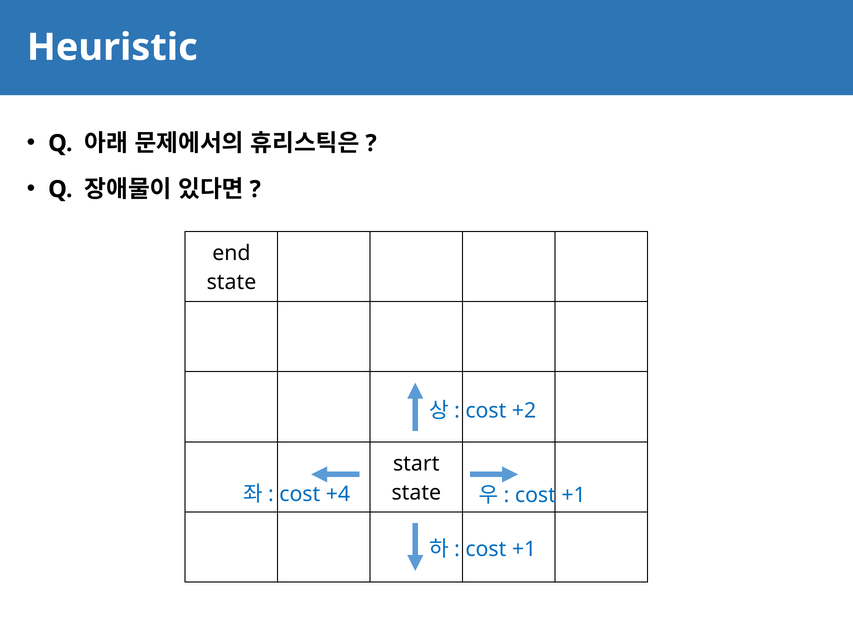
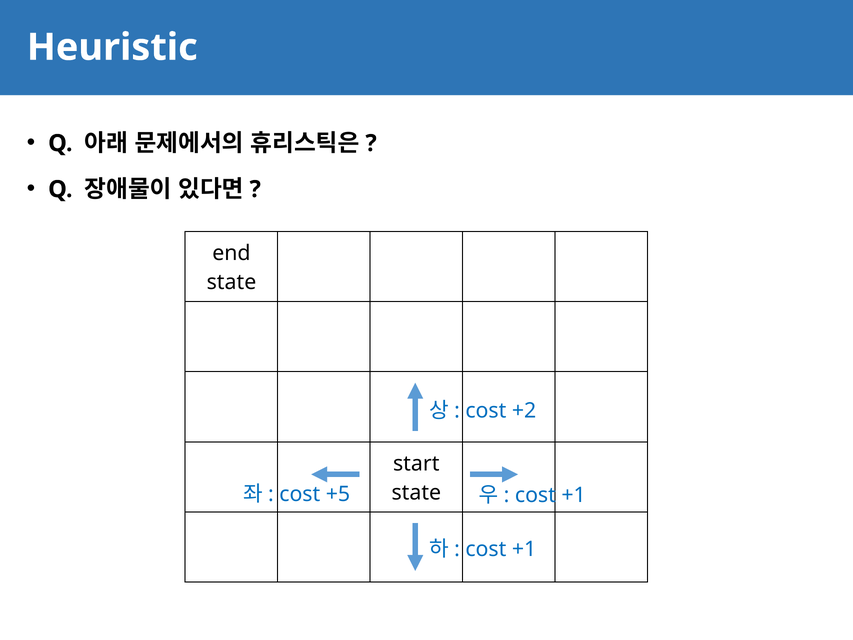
+4: +4 -> +5 (338, 494)
